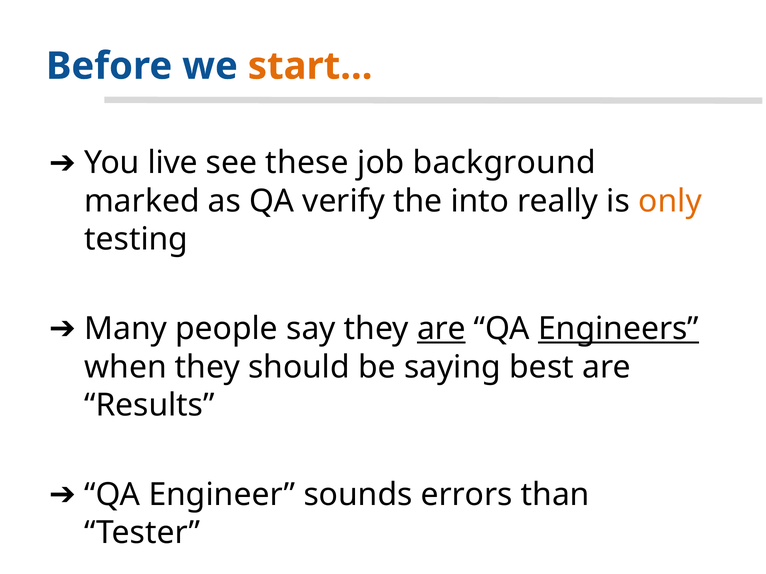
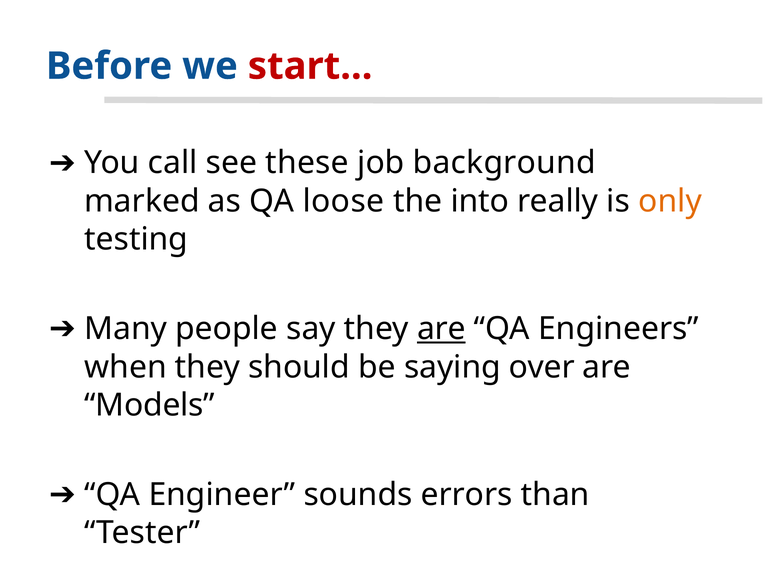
start colour: orange -> red (310, 66)
live: live -> call (173, 163)
verify: verify -> loose (343, 201)
Engineers underline: present -> none (618, 329)
best: best -> over (542, 367)
Results: Results -> Models (149, 406)
